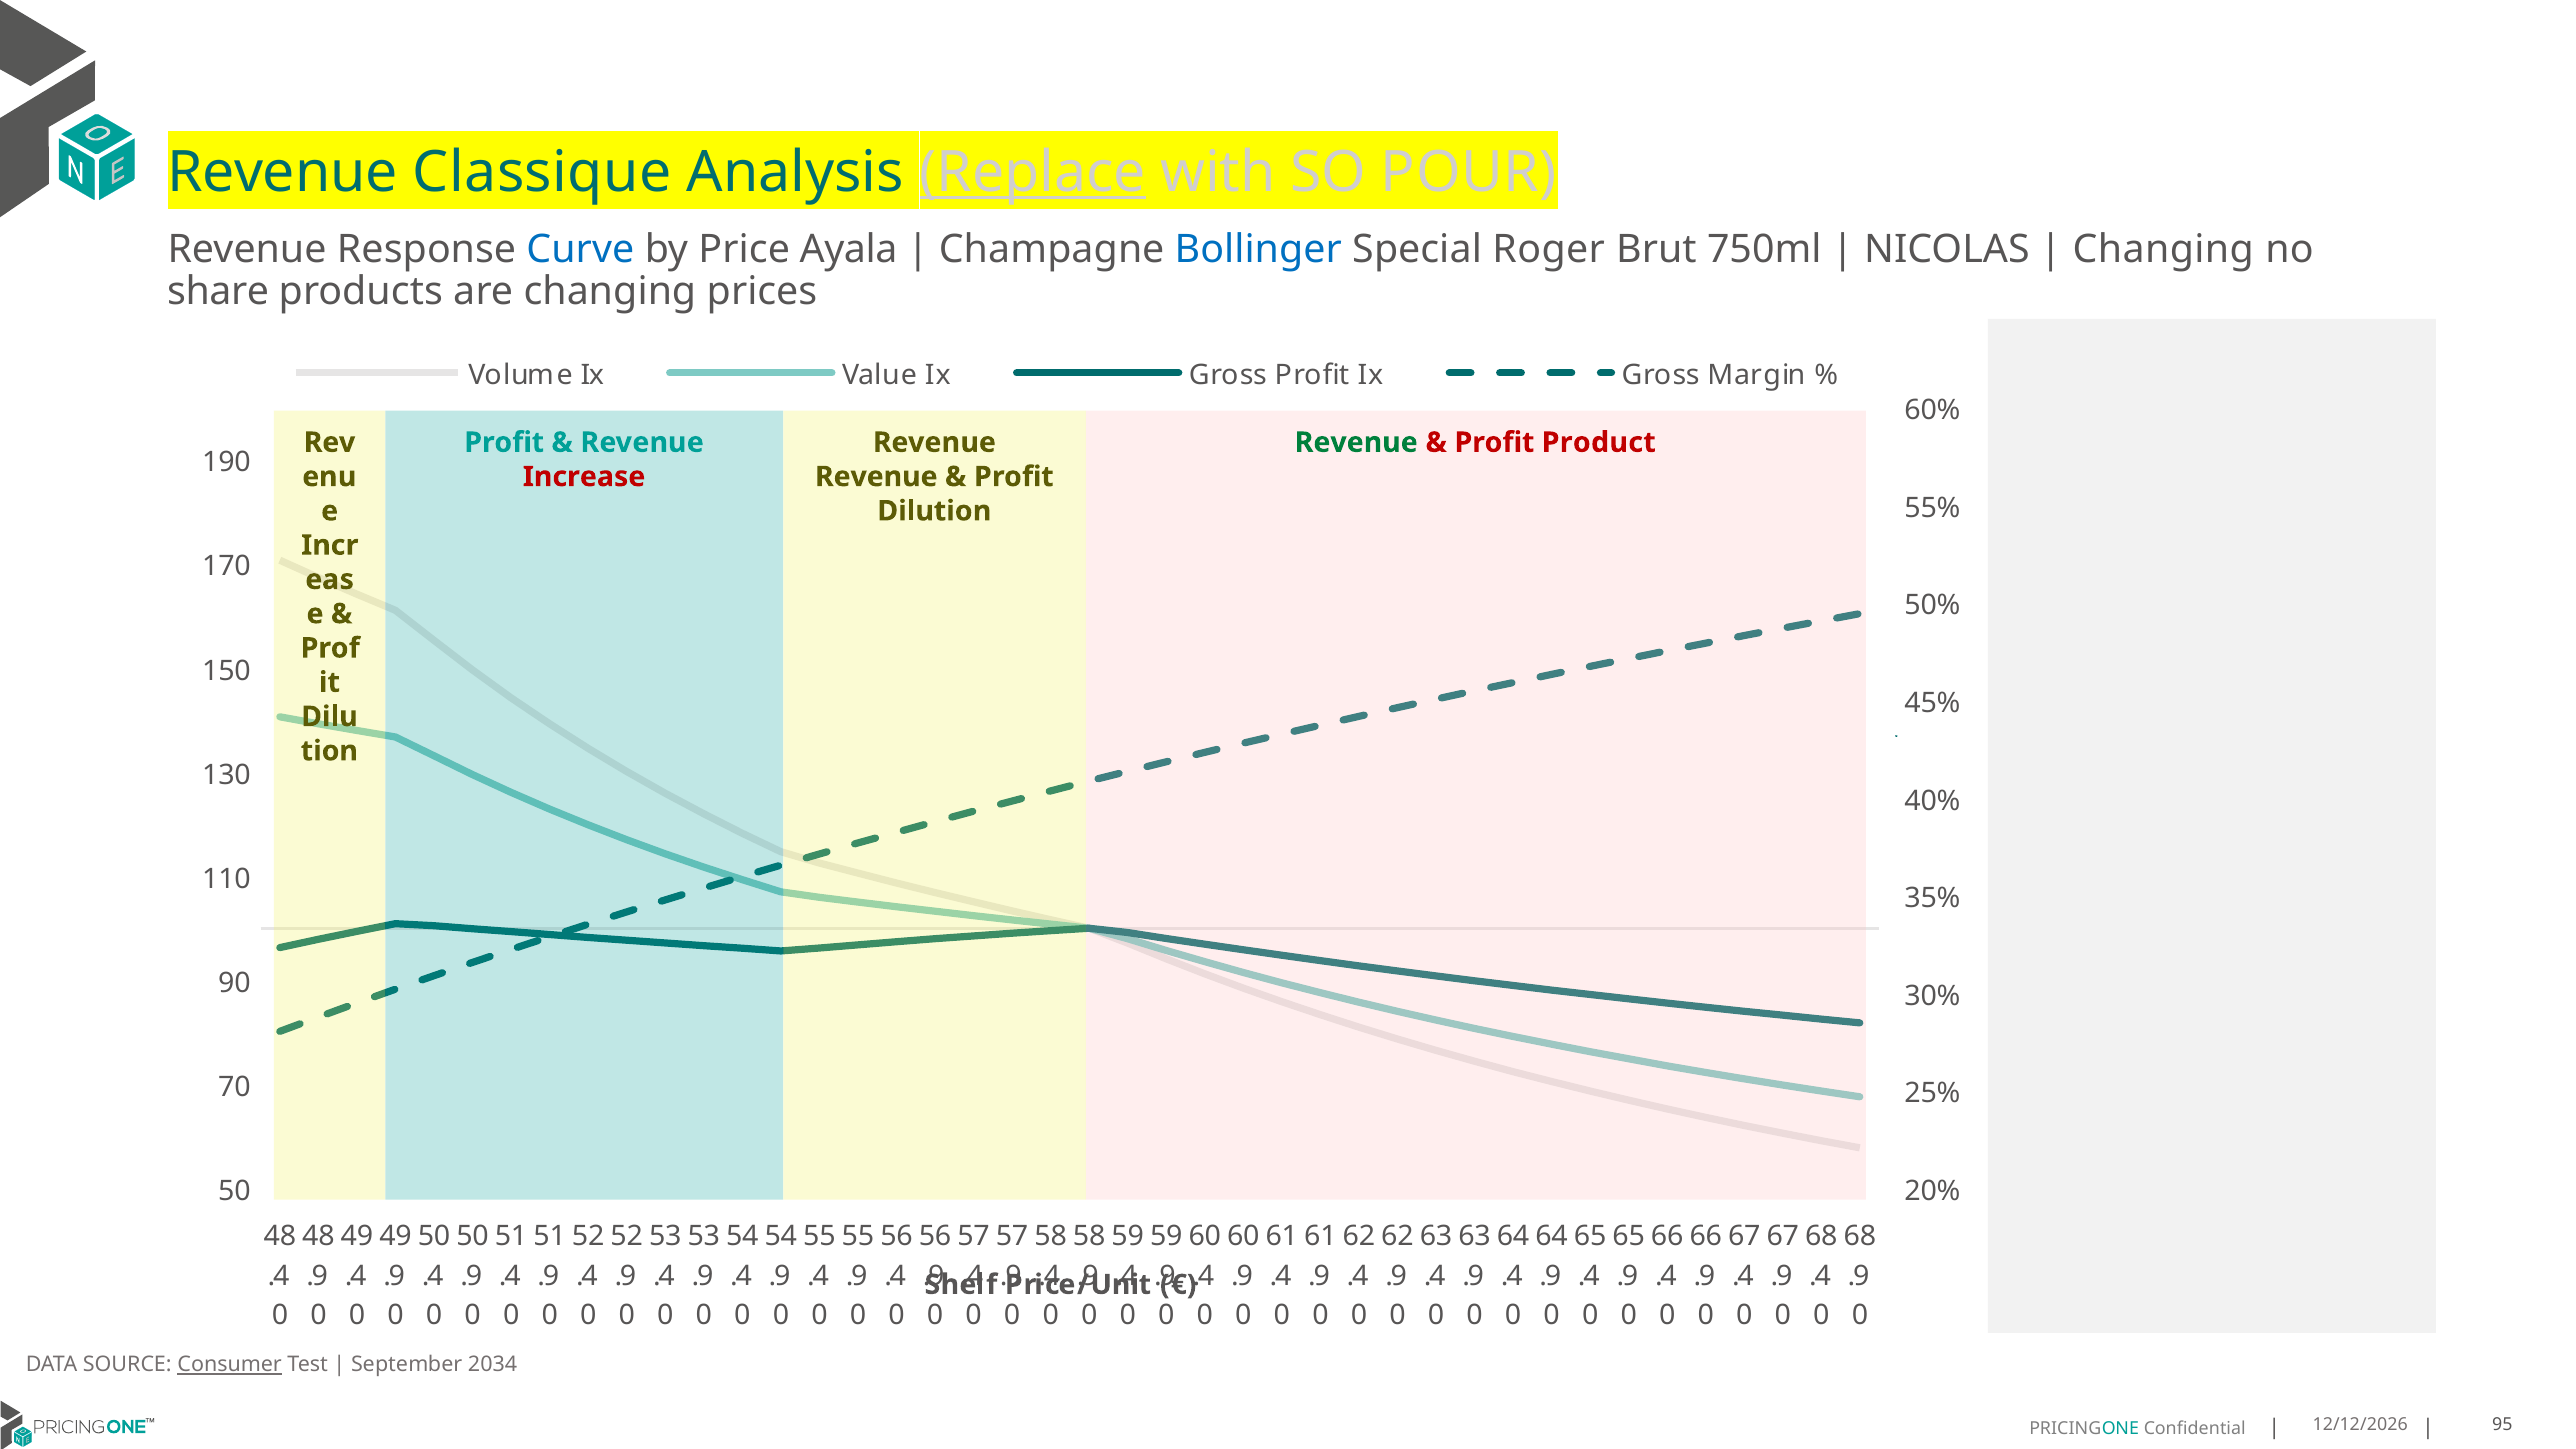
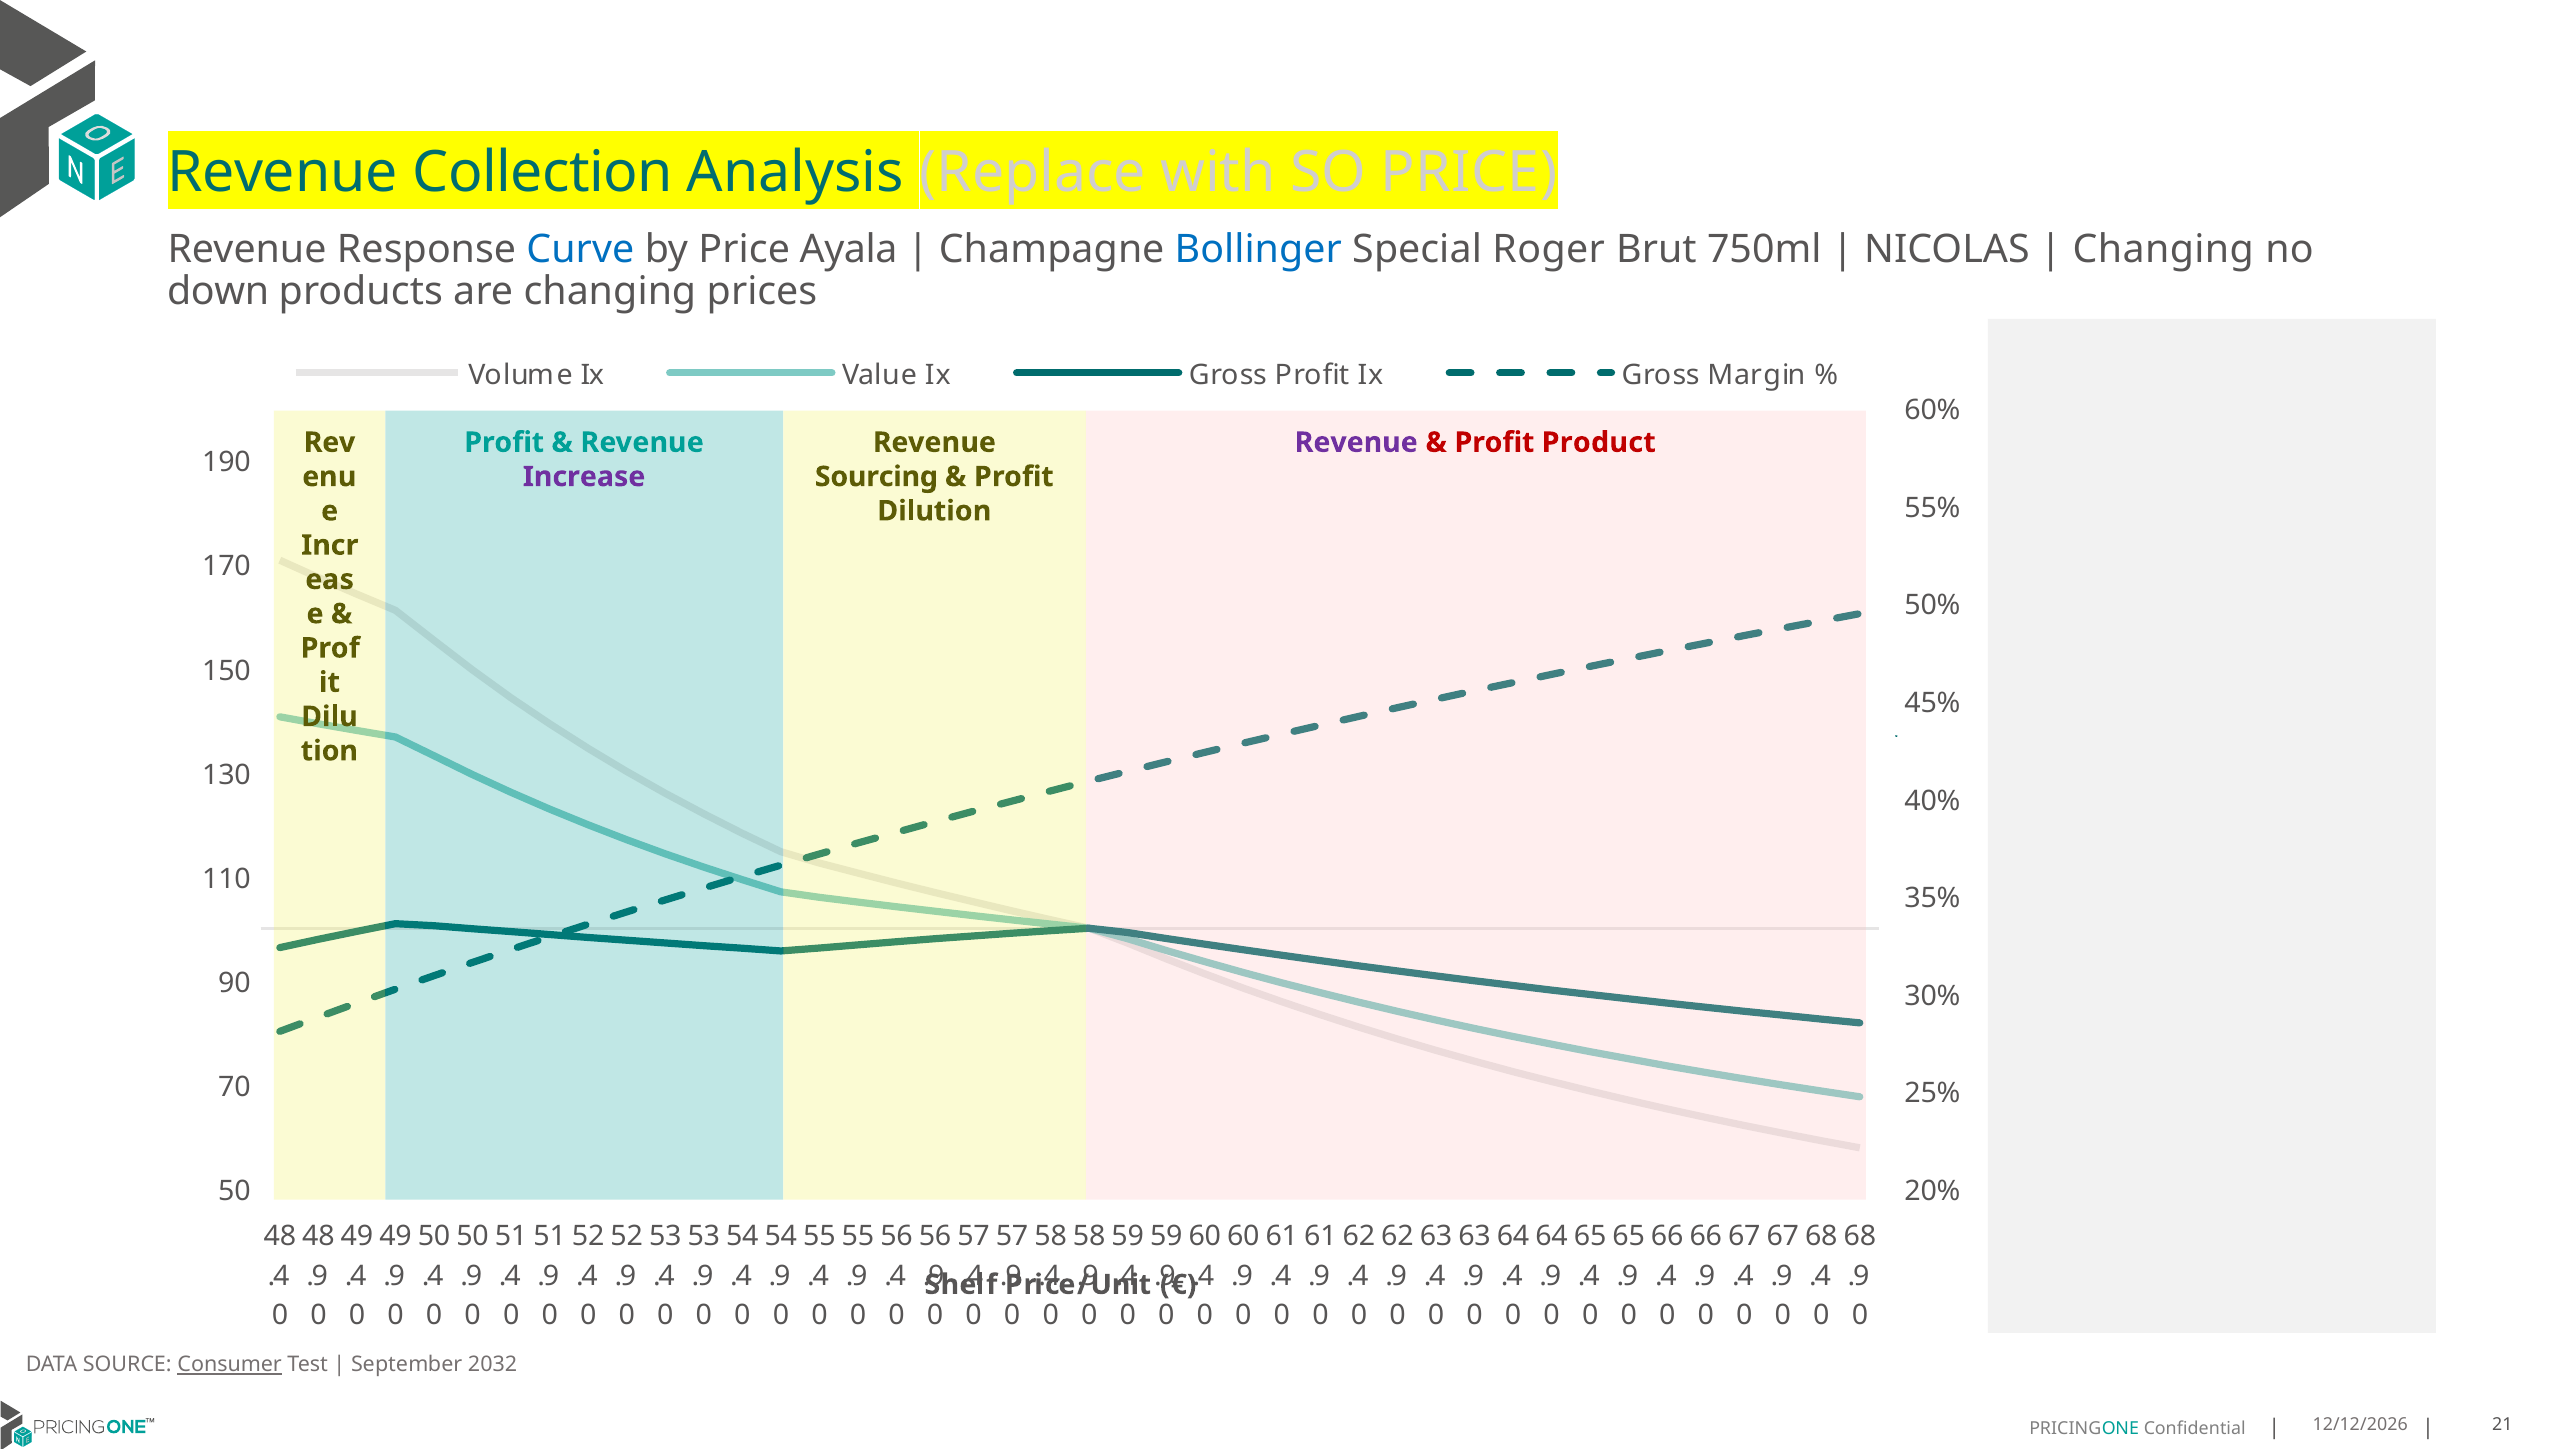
Classique: Classique -> Collection (543, 173)
Replace underline: present -> none (1033, 173)
SO POUR: POUR -> PRICE (1469, 173)
share: share -> down (218, 292)
Revenue colour: green -> purple (1356, 442)
Increase colour: red -> purple (584, 477)
Revenue: Revenue -> Sourcing (876, 477)
2034: 2034 -> 2032 (493, 1365)
95: 95 -> 21 (2502, 1425)
